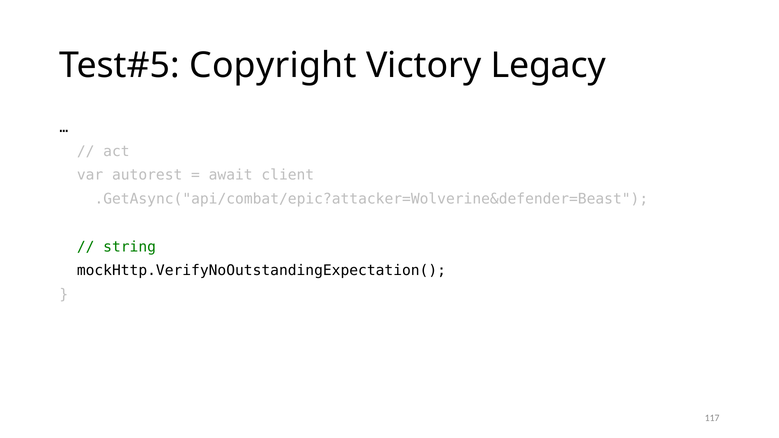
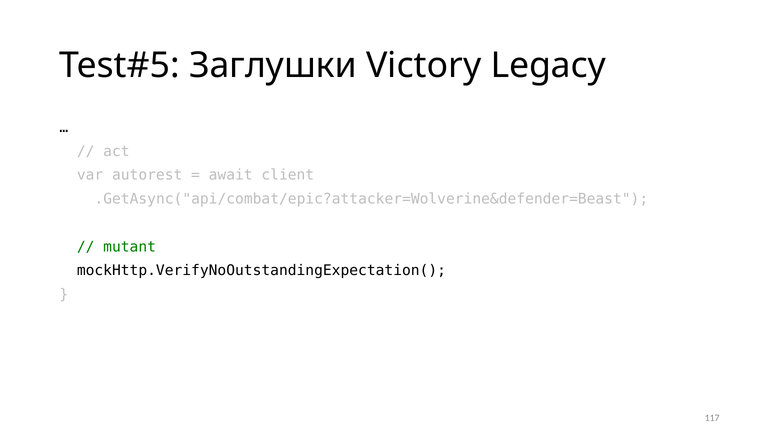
Copyright: Copyright -> Заглушки (273, 65)
string: string -> mutant (130, 247)
